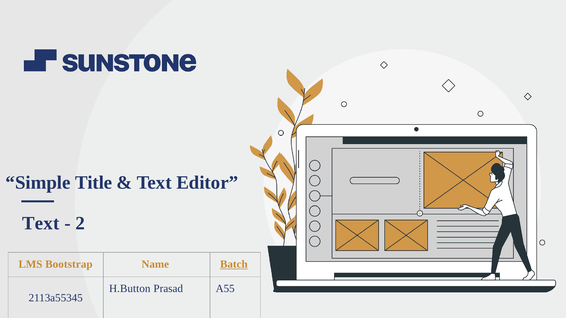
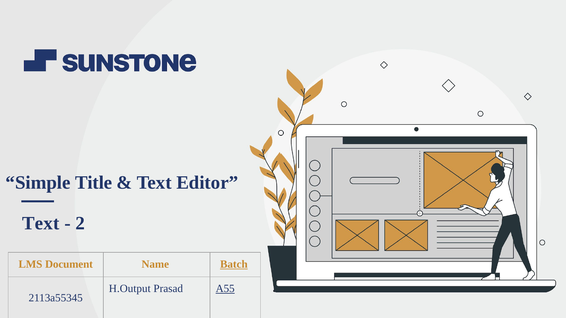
Bootstrap: Bootstrap -> Document (69, 264)
H.Button: H.Button -> H.Output (130, 289)
A55 underline: none -> present (225, 289)
